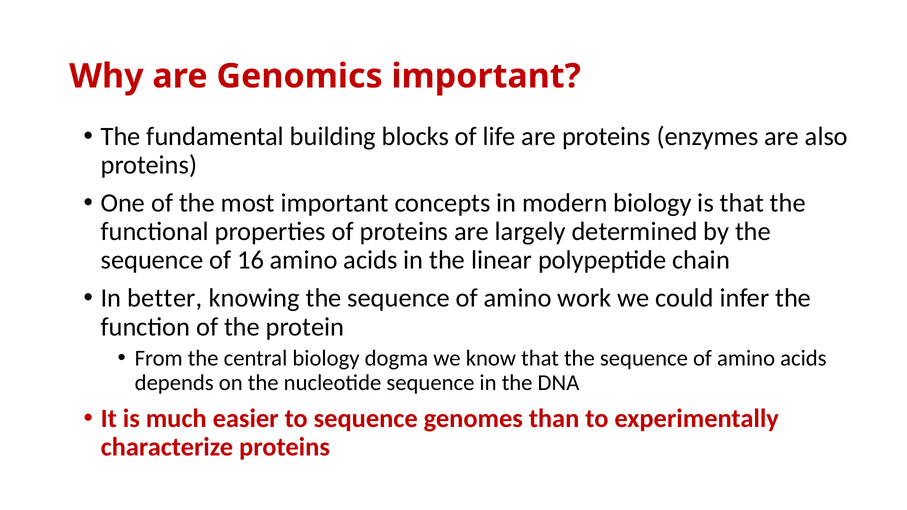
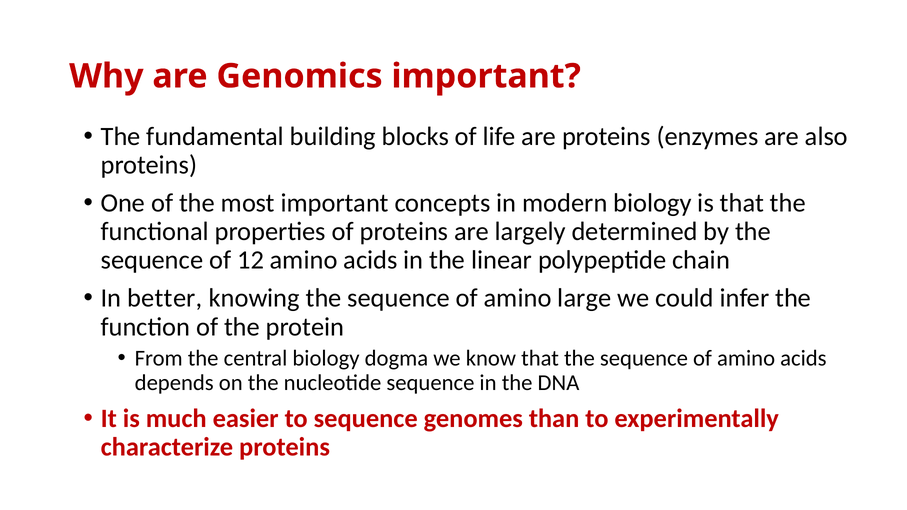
16: 16 -> 12 (251, 260)
work: work -> large (584, 298)
